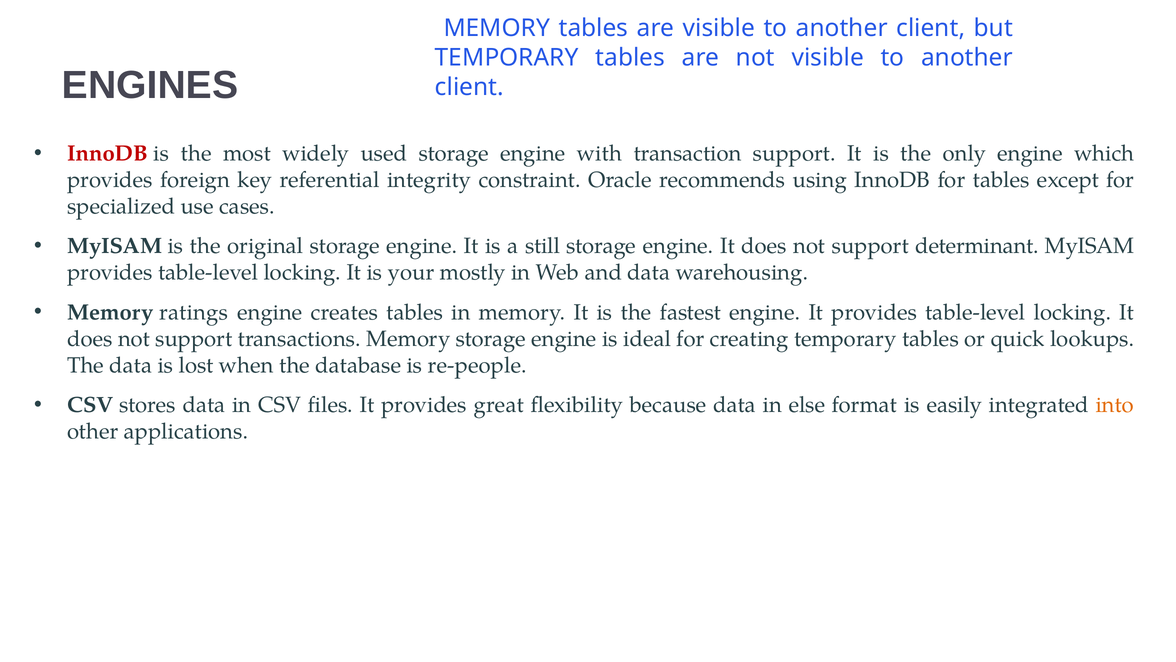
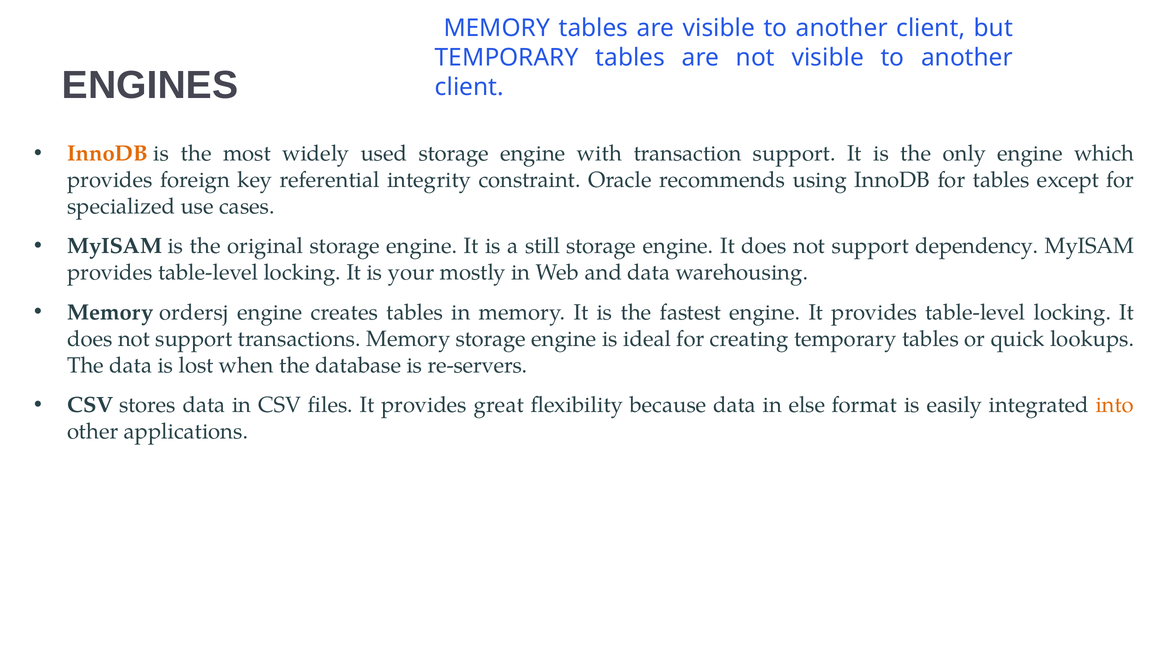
InnoDB colour: red -> orange (108, 153)
determinant: determinant -> dependency (977, 246)
ratings: ratings -> ordersj (194, 312)
re-people: re-people -> re-servers (477, 365)
